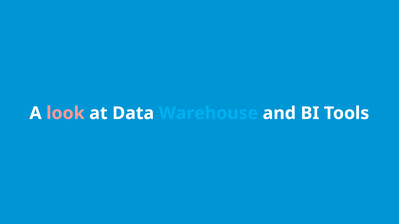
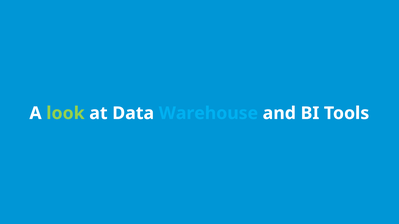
look colour: pink -> light green (65, 113)
